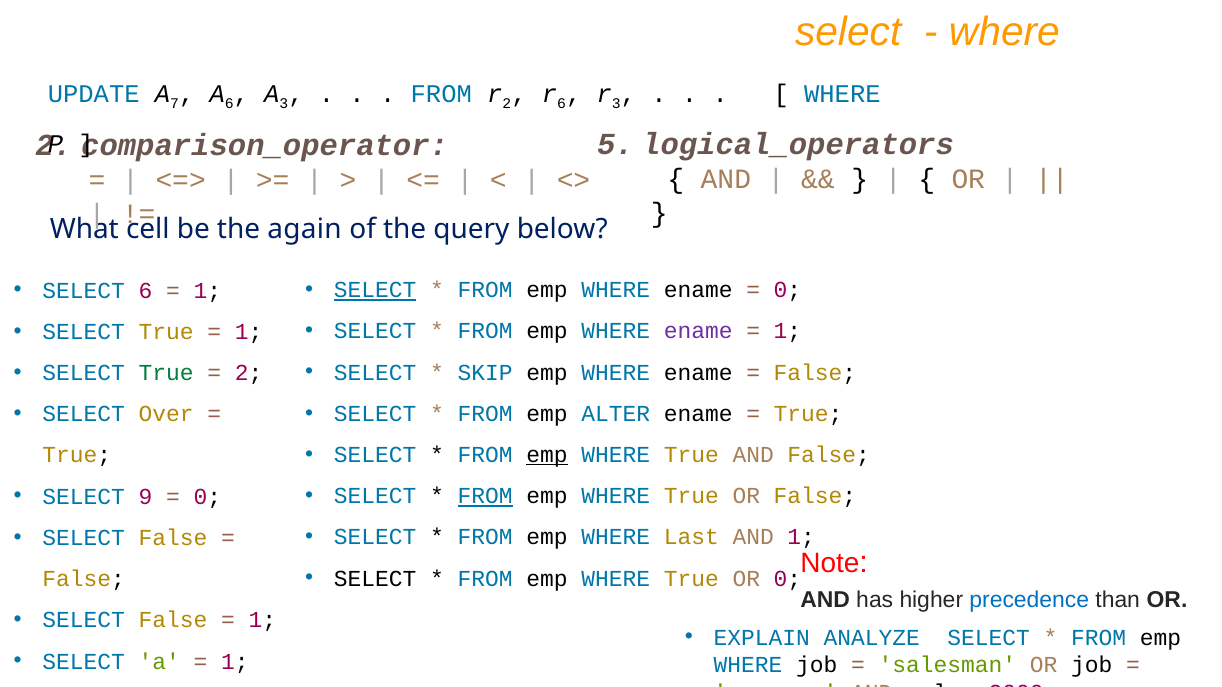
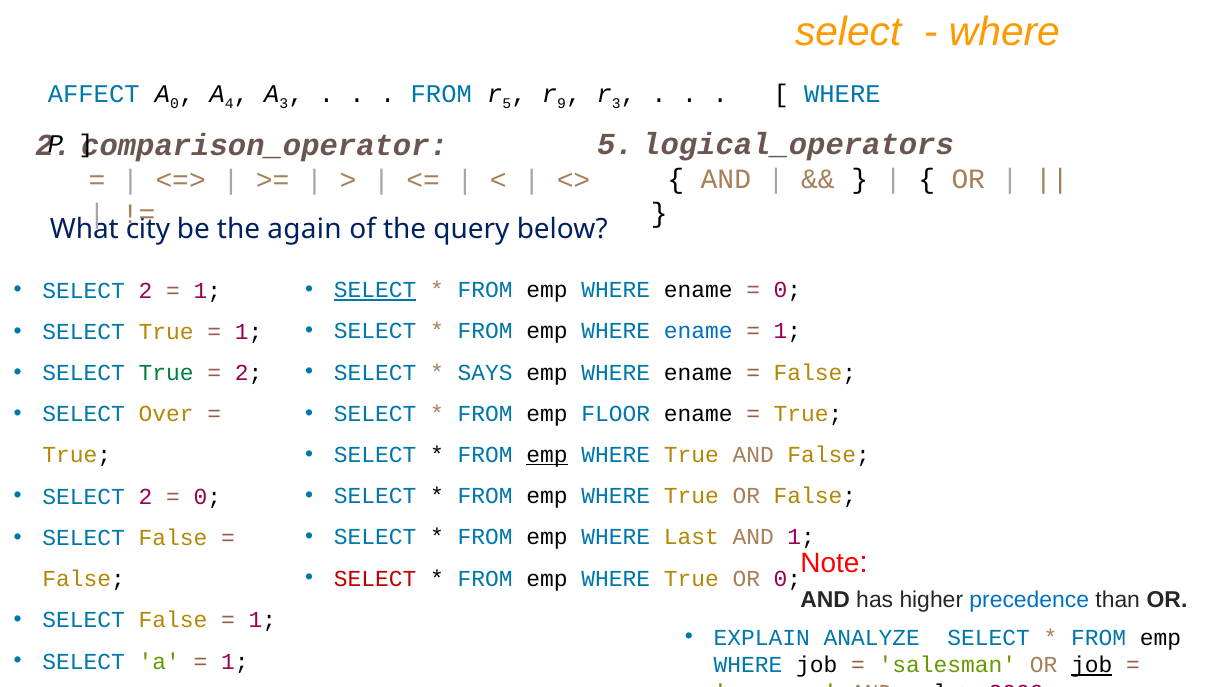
UPDATE: UPDATE -> AFFECT (94, 94)
A 7: 7 -> 0 (175, 104)
A 6: 6 -> 4 (229, 104)
2: 2 -> 5 (507, 104)
6: 6 -> 9 (562, 104)
cell: cell -> city (148, 230)
6: 6 -> 2 (145, 291)
ename colour: purple -> blue (698, 331)
SKIP: SKIP -> SAYS (485, 373)
ALTER: ALTER -> FLOOR (616, 414)
FROM underline: present -> none (485, 496)
9: 9 -> 2 (145, 497)
SELECT colour: black -> red (375, 579)
job underline: none -> present (1092, 665)
